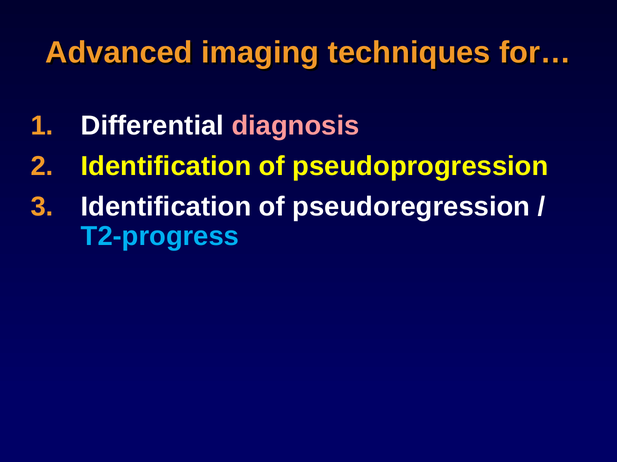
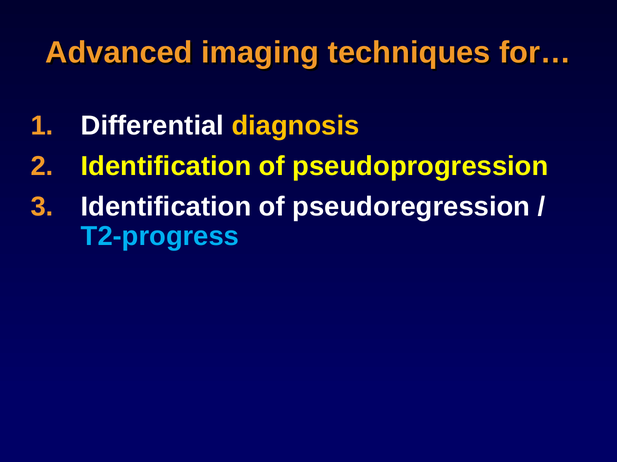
diagnosis colour: pink -> yellow (296, 126)
